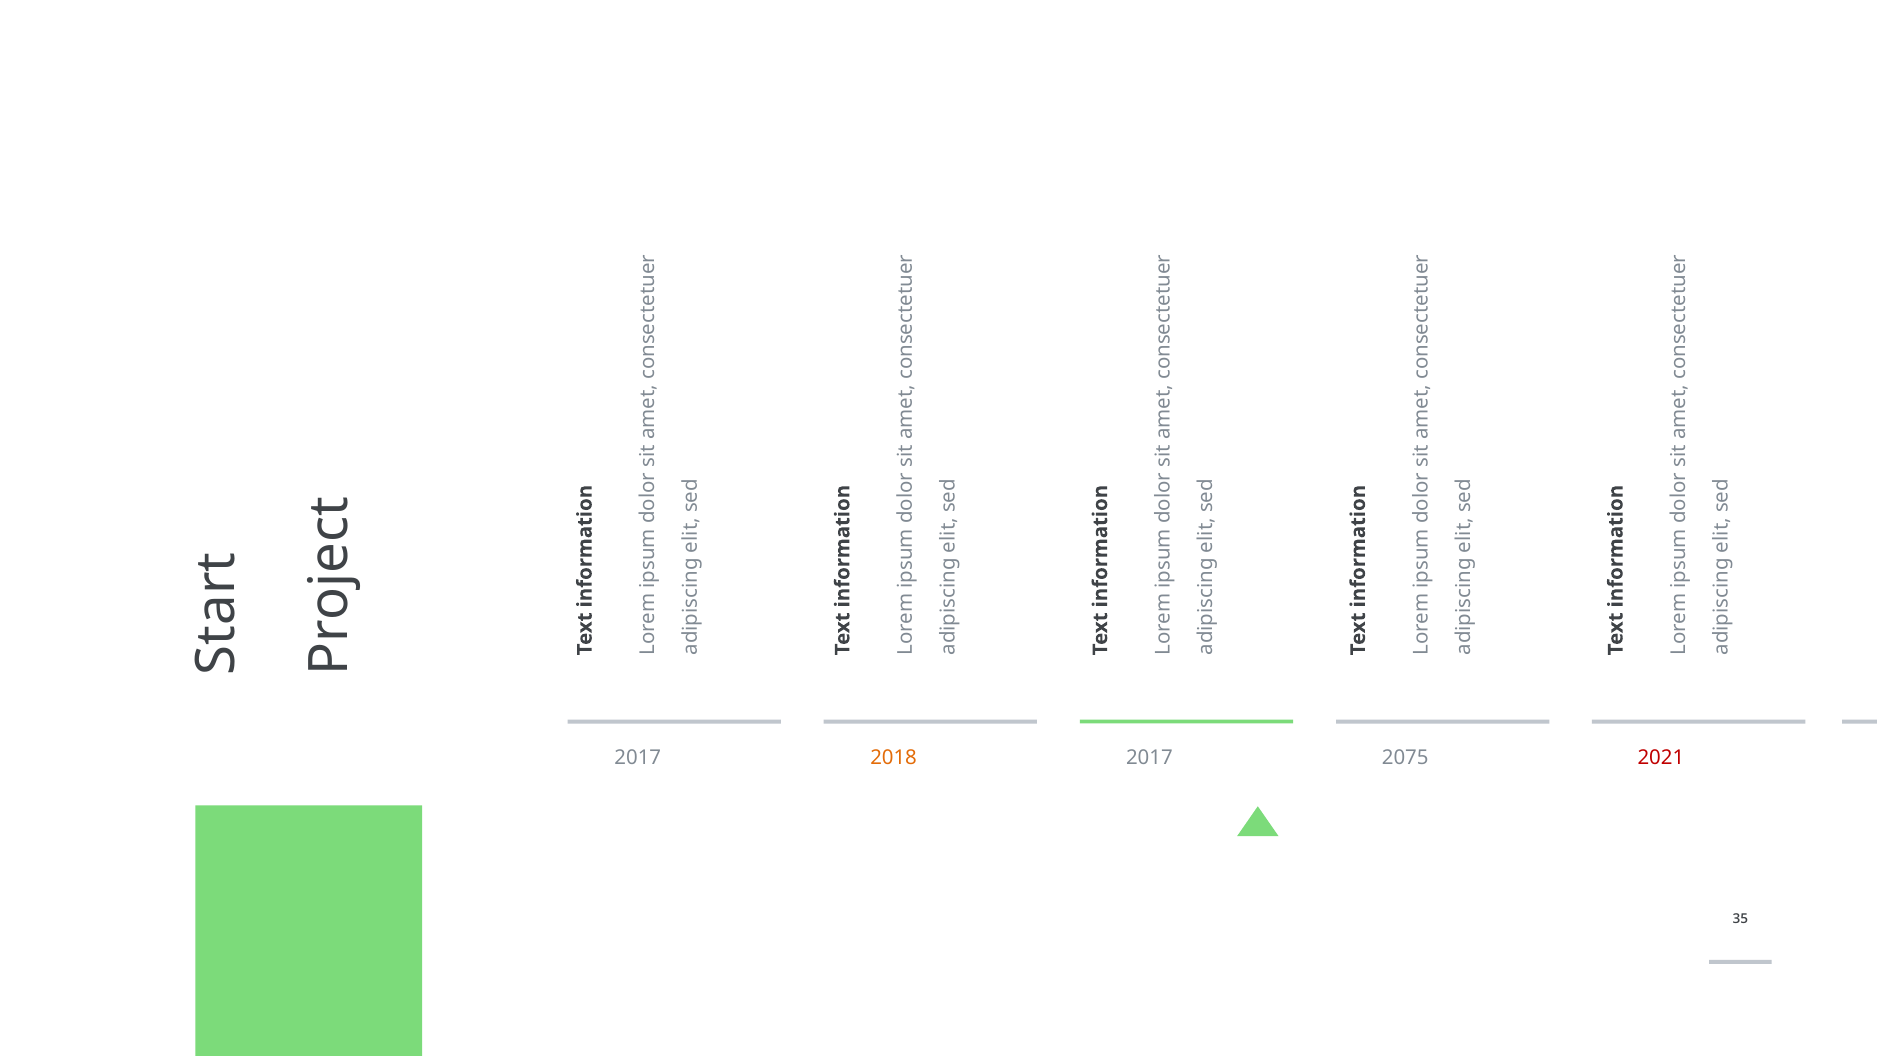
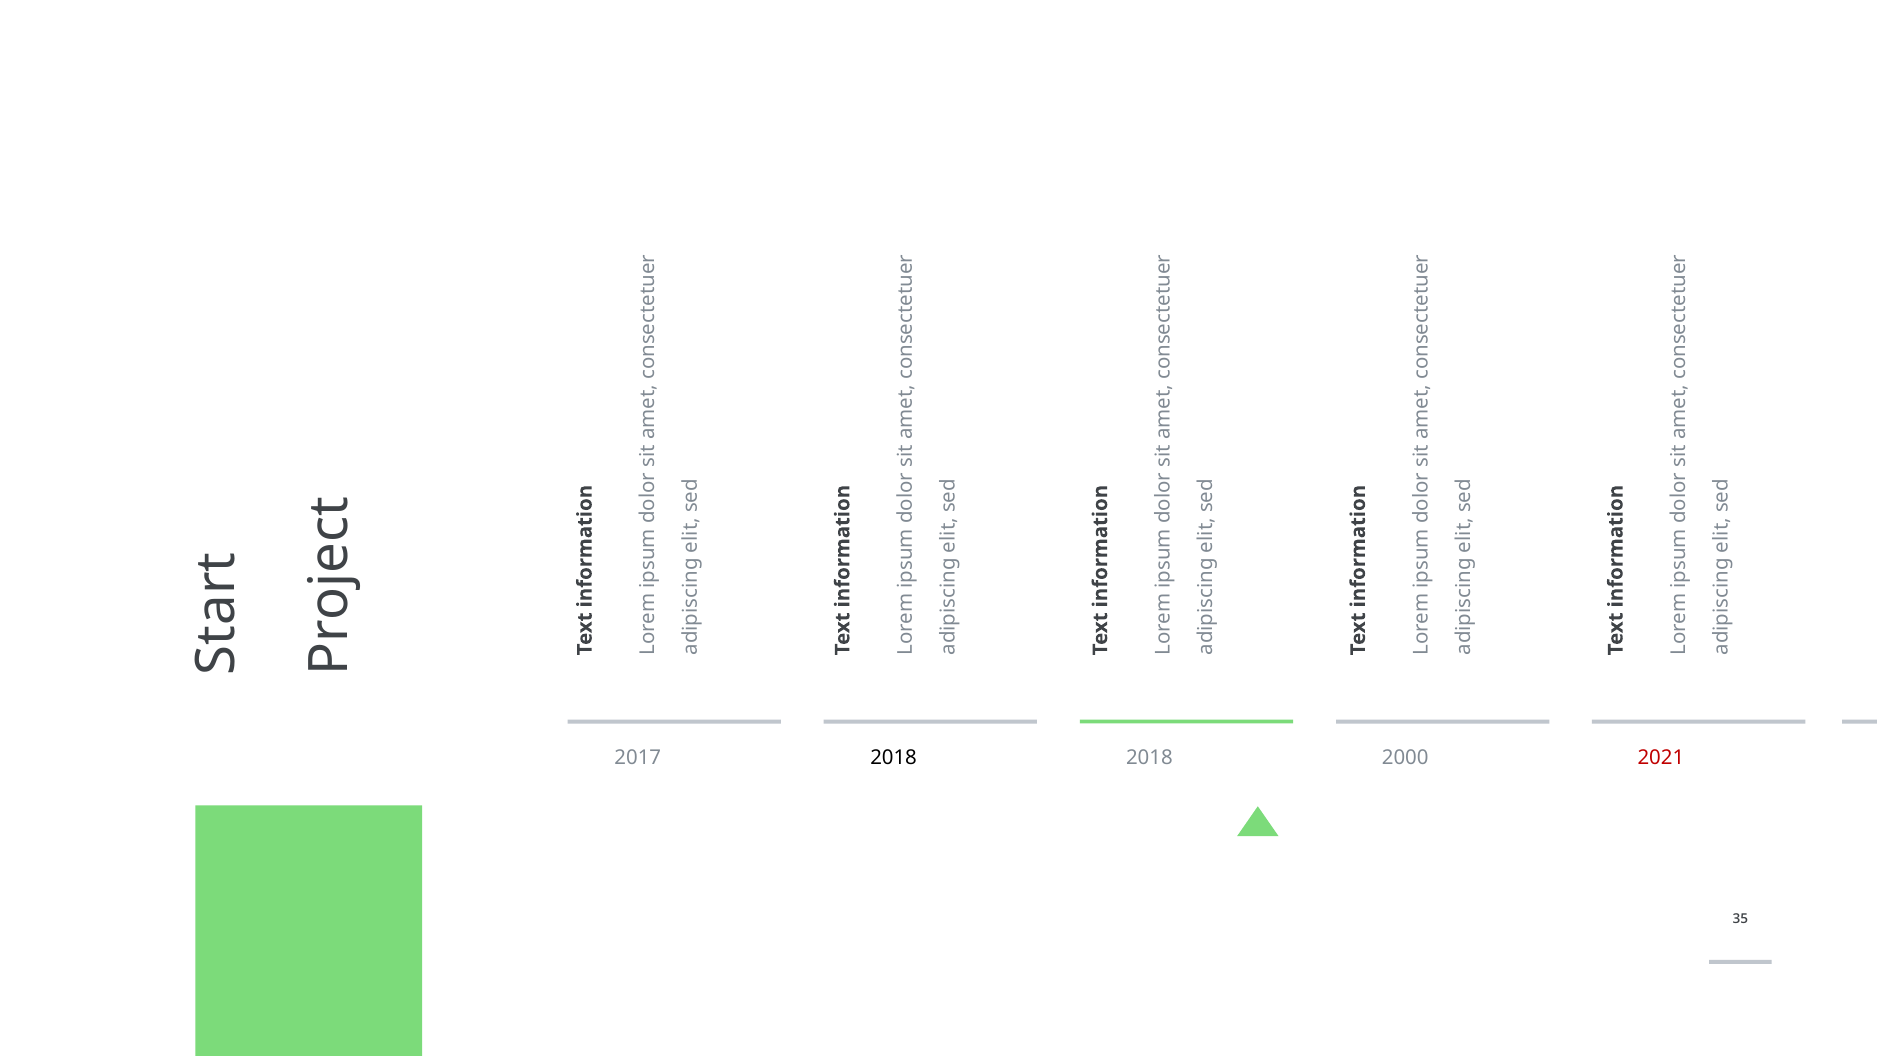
2017: 2017 -> 2018 (1149, 758)
2018 colour: orange -> black (894, 758)
2075: 2075 -> 2000 (1405, 758)
